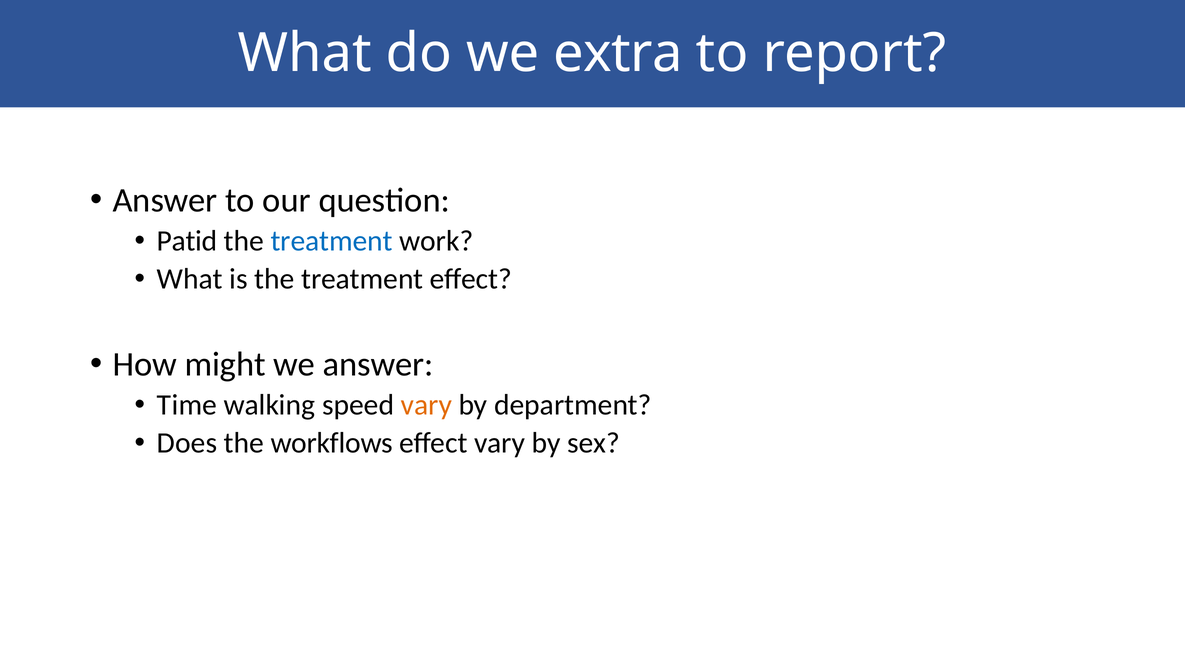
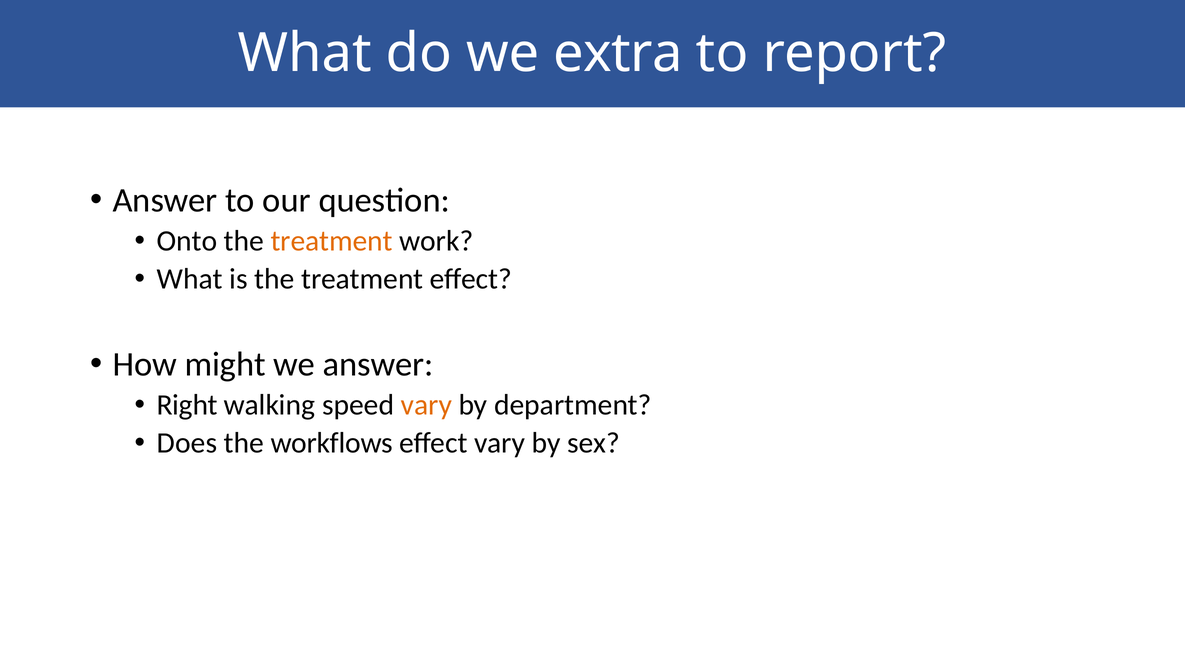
Patid: Patid -> Onto (187, 241)
treatment colour: blue -> orange (332, 241)
Time: Time -> Right (187, 405)
